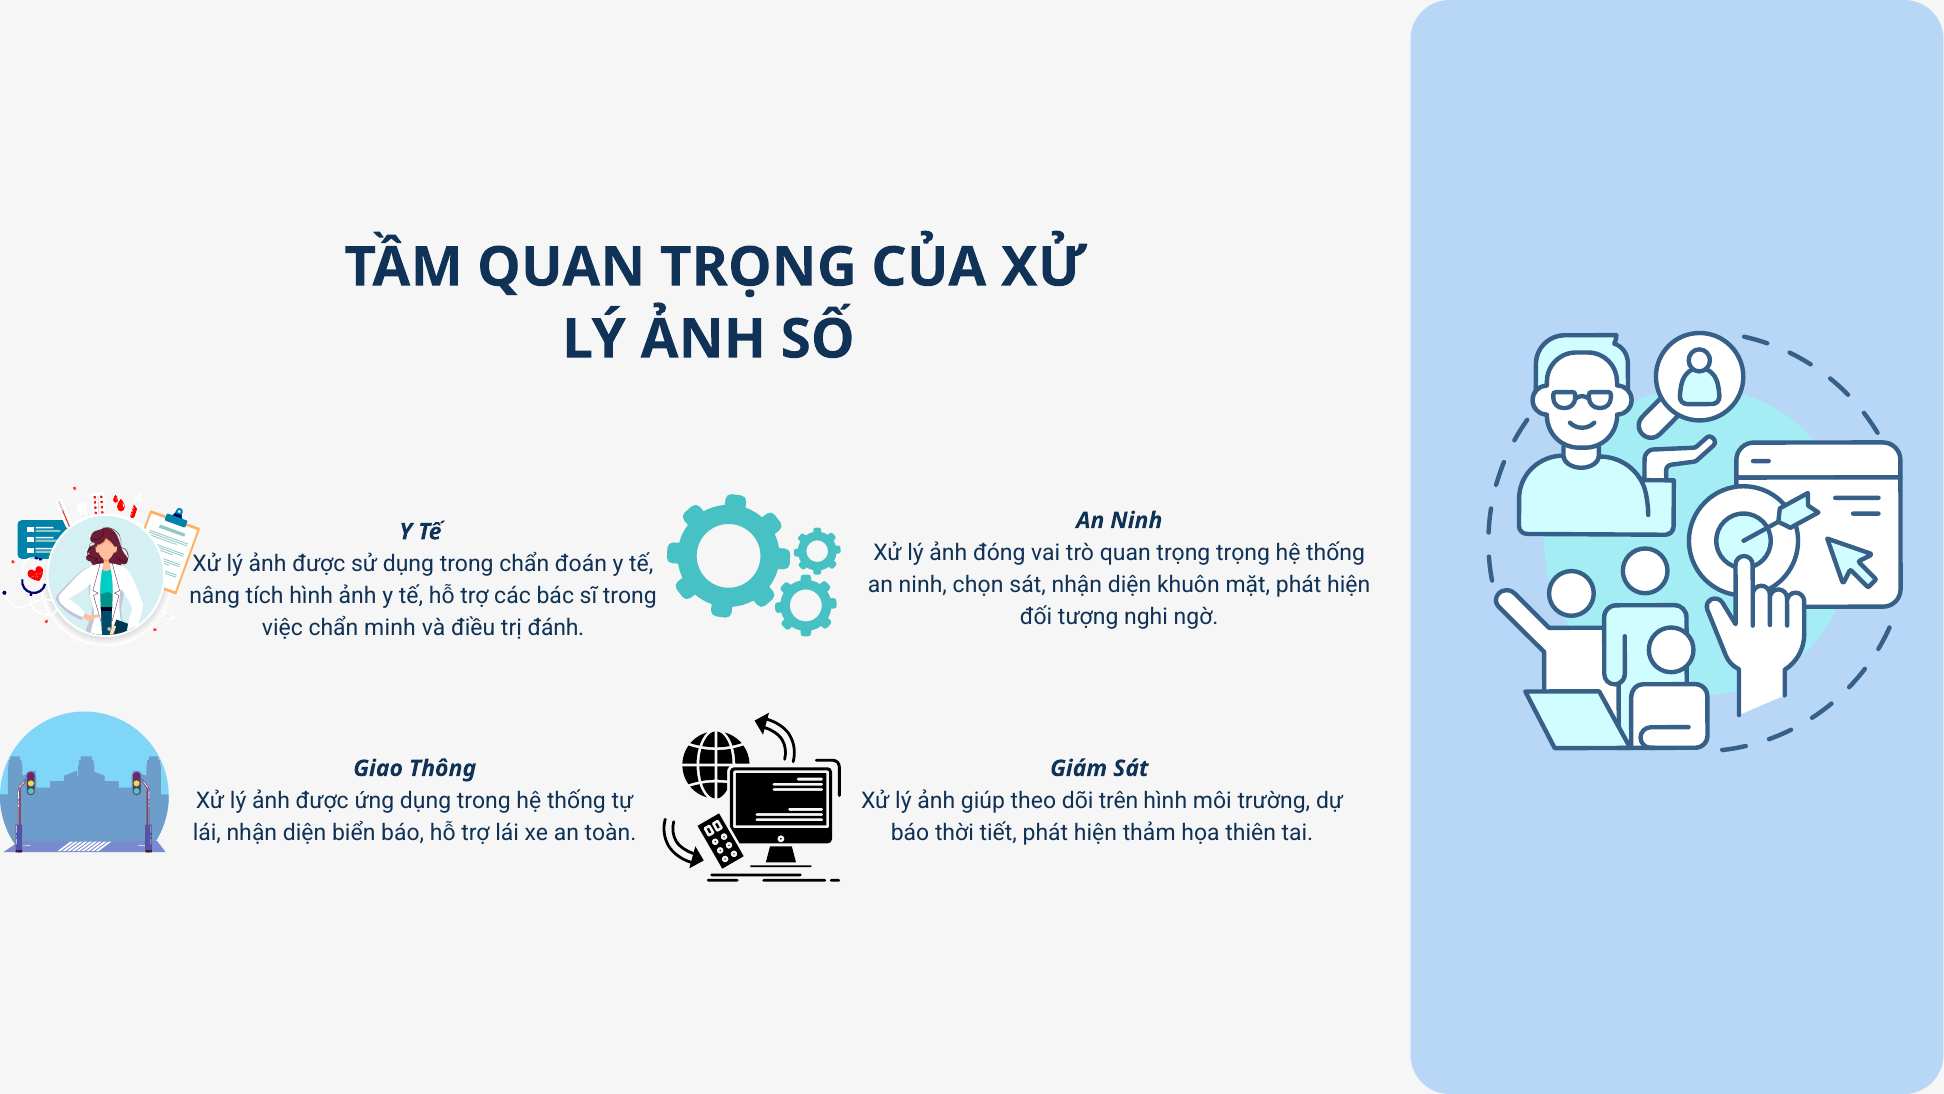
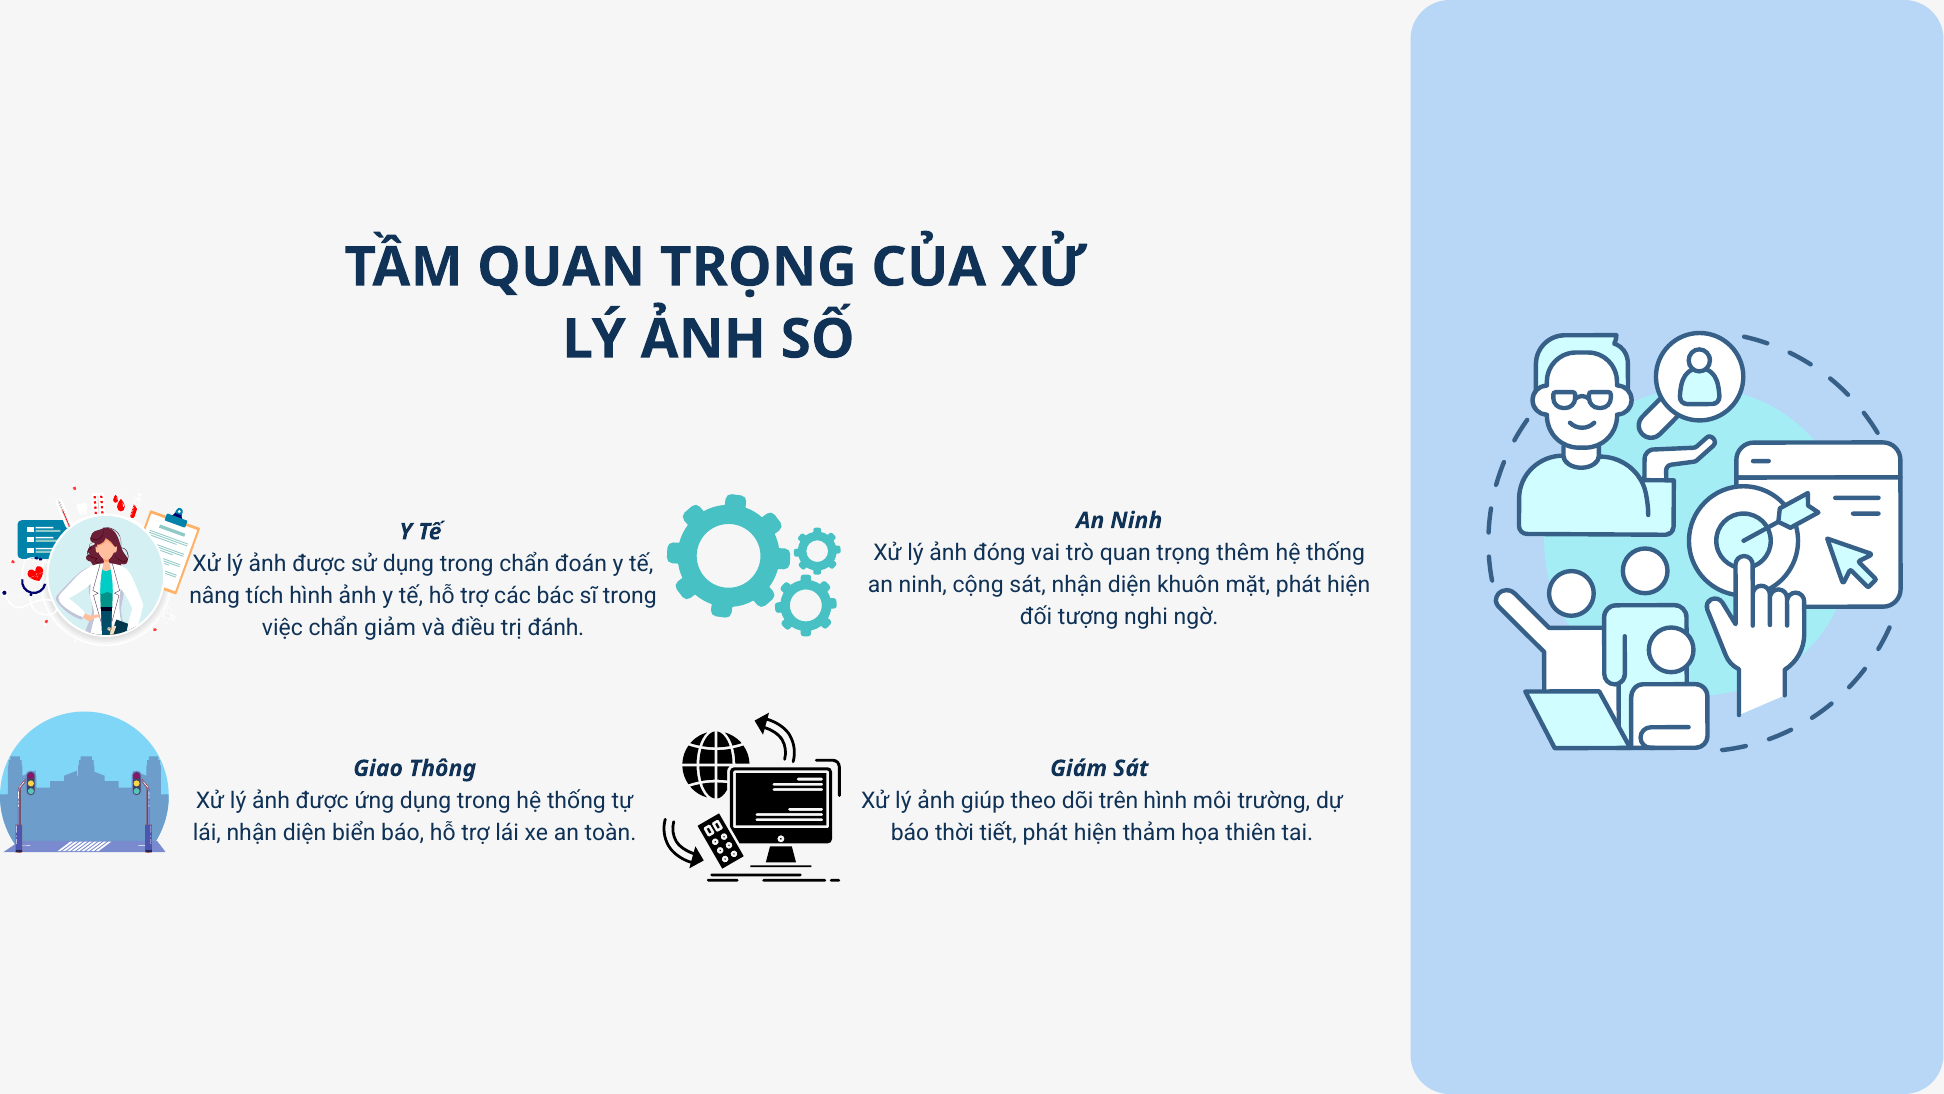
trọng trọng: trọng -> thêm (1243, 553)
chọn: chọn -> cộng (978, 585)
minh: minh -> giảm (390, 628)
